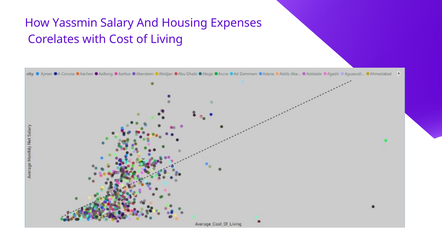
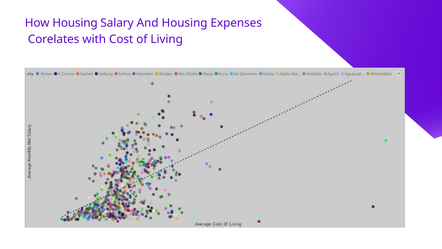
How Yassmin: Yassmin -> Housing (75, 23)
